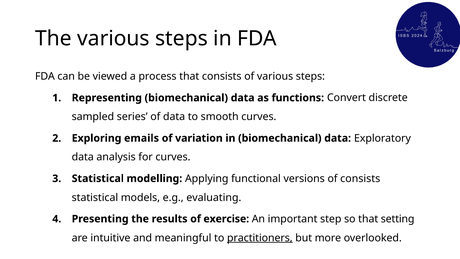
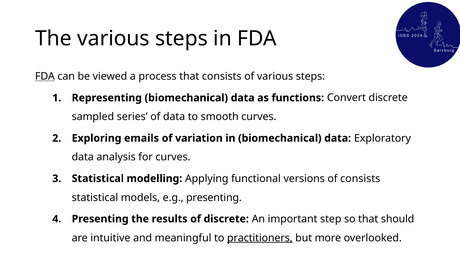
FDA underline: none -> present (45, 76)
e.g evaluating: evaluating -> presenting (214, 197)
of exercise: exercise -> discrete (226, 219)
setting: setting -> should (398, 219)
